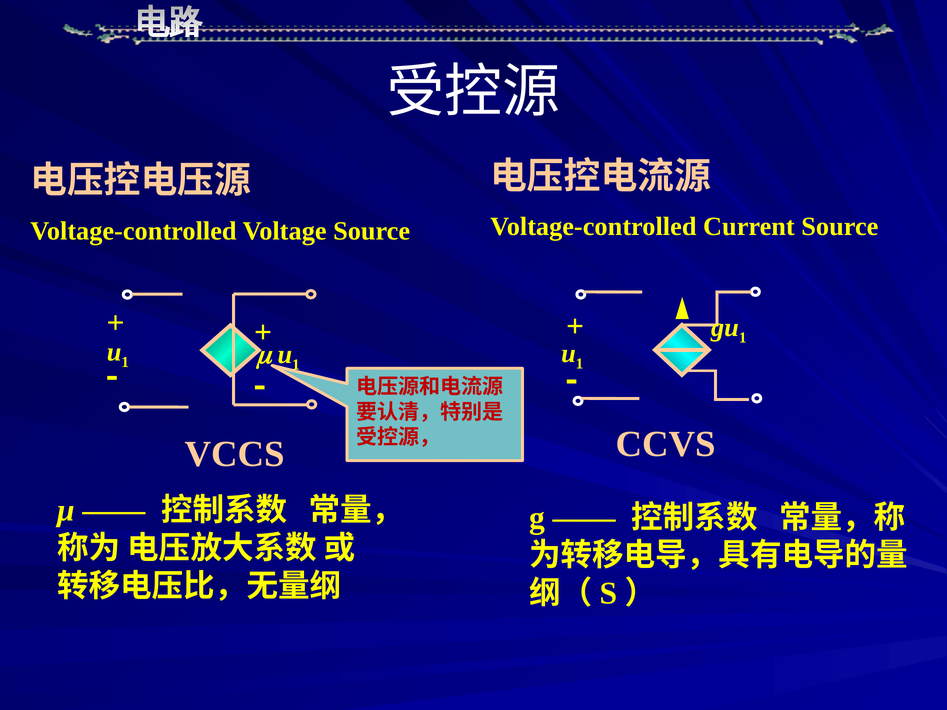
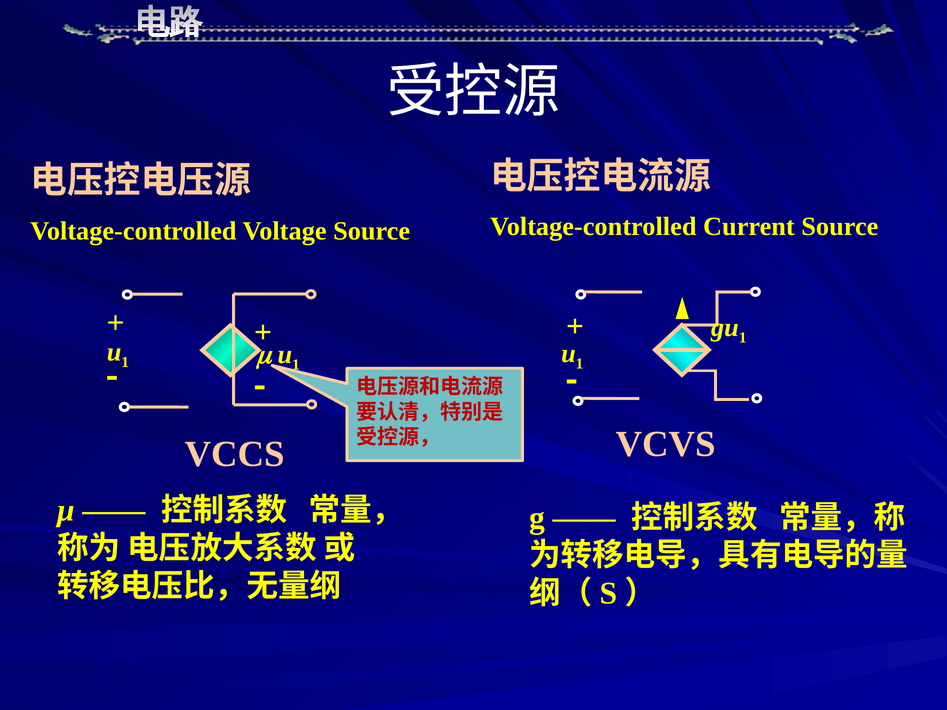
CCVS: CCVS -> VCVS (666, 444)
